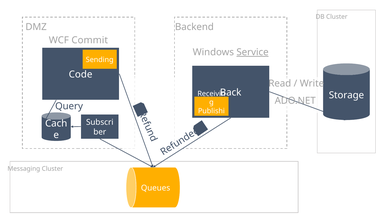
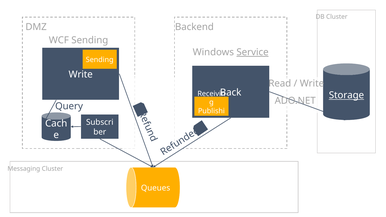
WCF Commit: Commit -> Sending (90, 40)
Code: Code -> Write (81, 75)
Storage underline: none -> present (346, 95)
